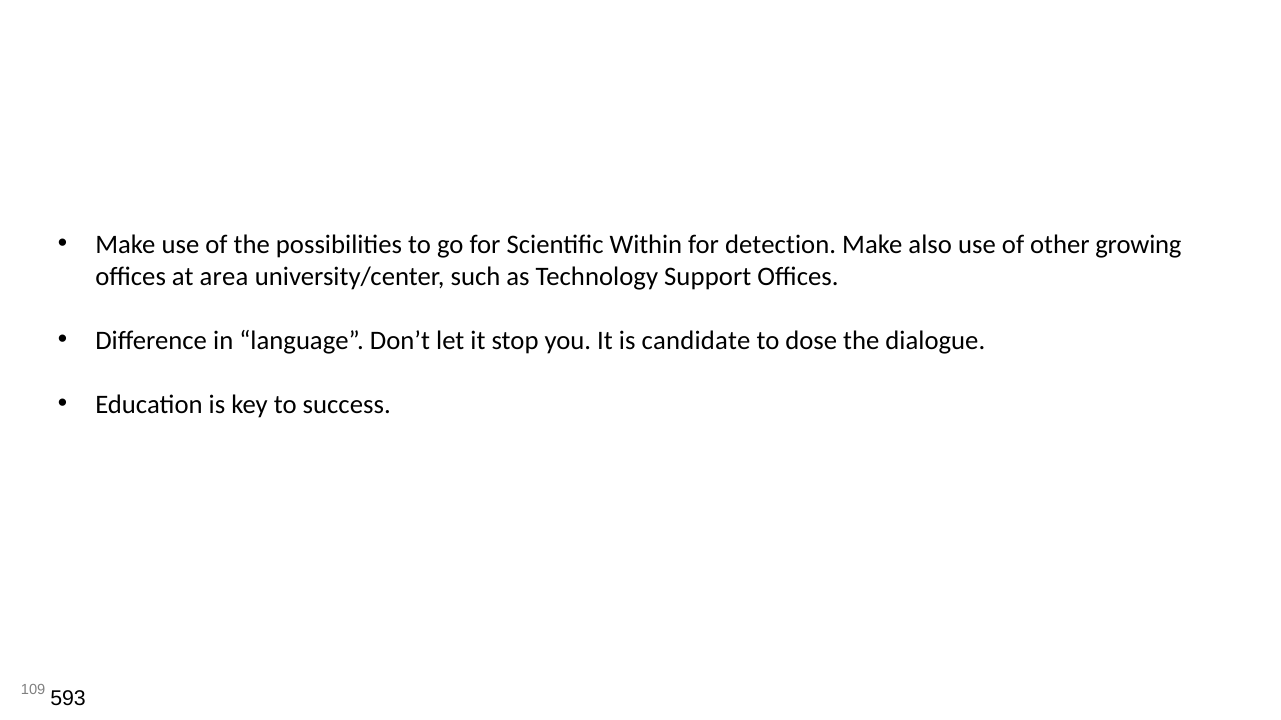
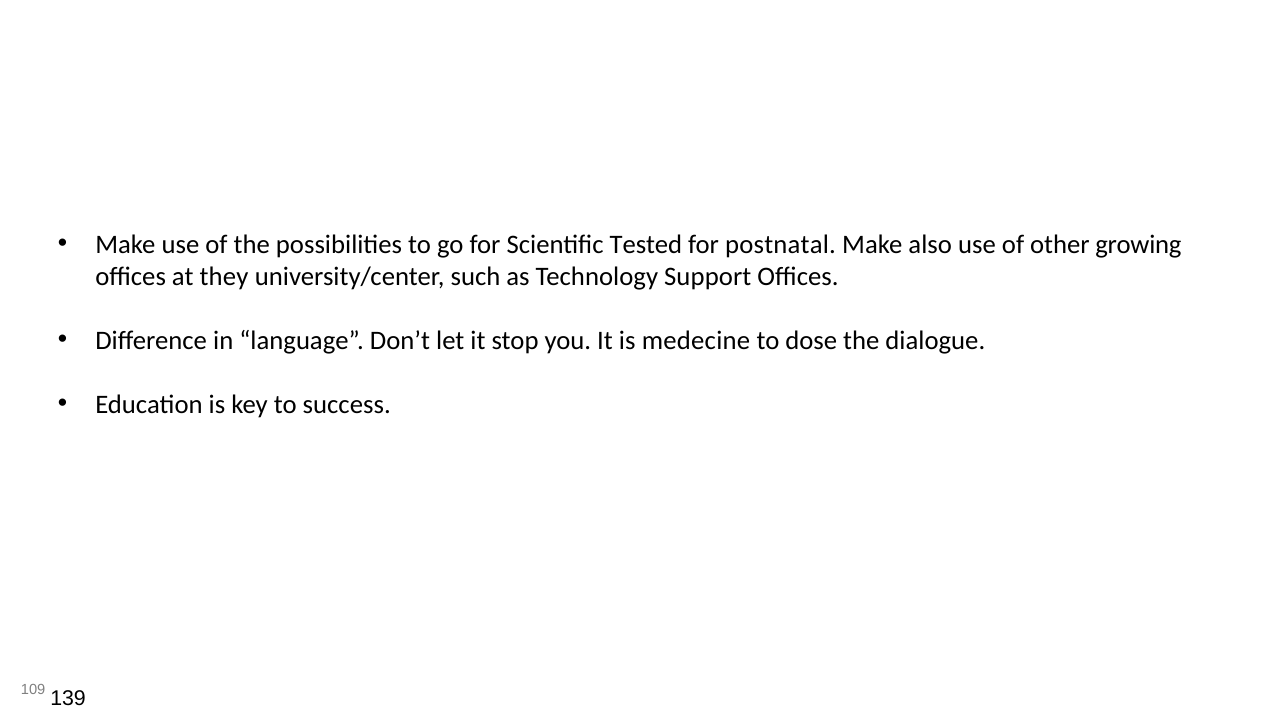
Within: Within -> Tested (646, 245)
detection: detection -> postnatal (780, 245)
area: area -> they (224, 277)
candidate: candidate -> medecine (696, 341)
593: 593 -> 139 (68, 699)
